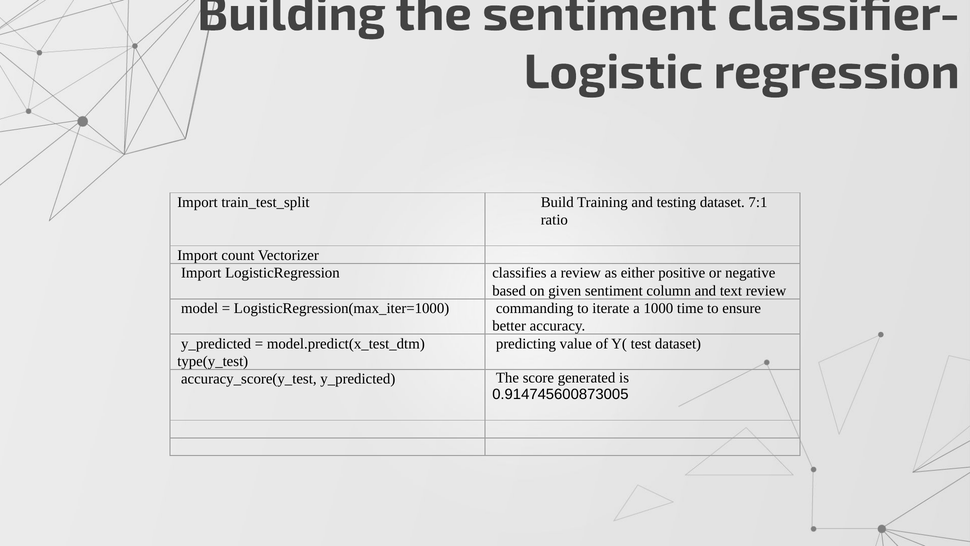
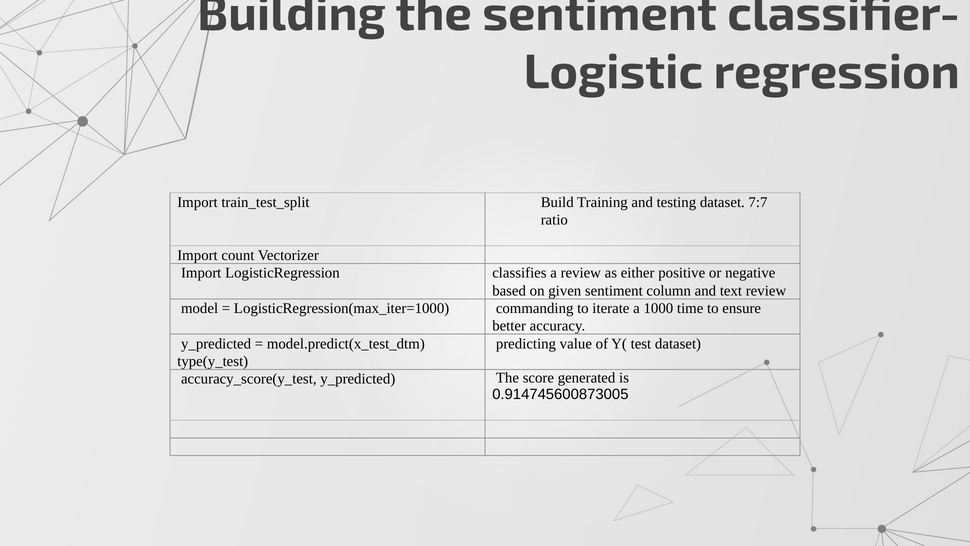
7:1: 7:1 -> 7:7 (758, 202)
